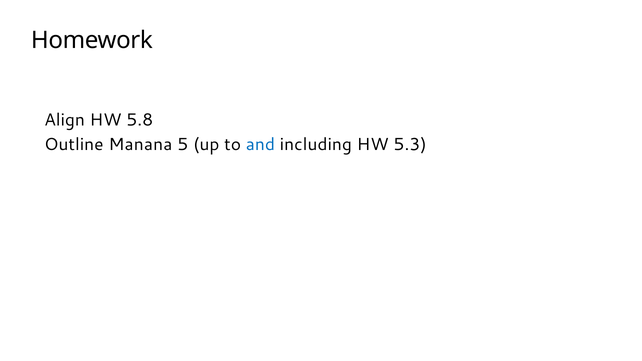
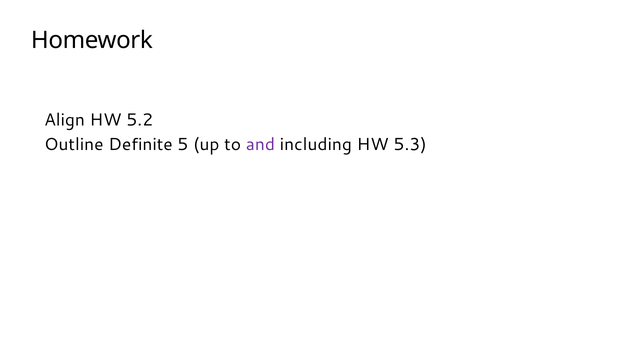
5.8: 5.8 -> 5.2 (140, 120)
Manana: Manana -> Definite (140, 144)
and colour: blue -> purple (260, 144)
